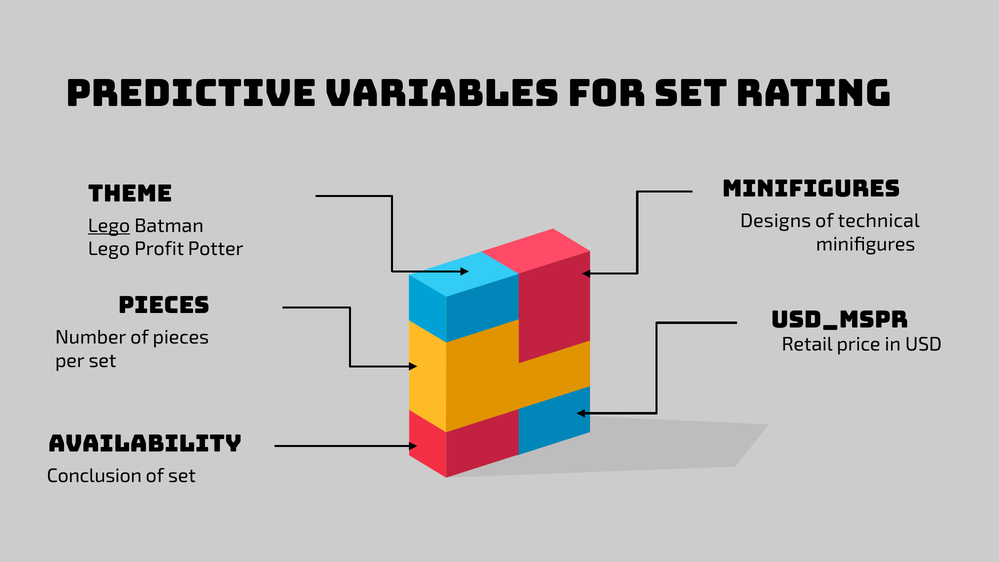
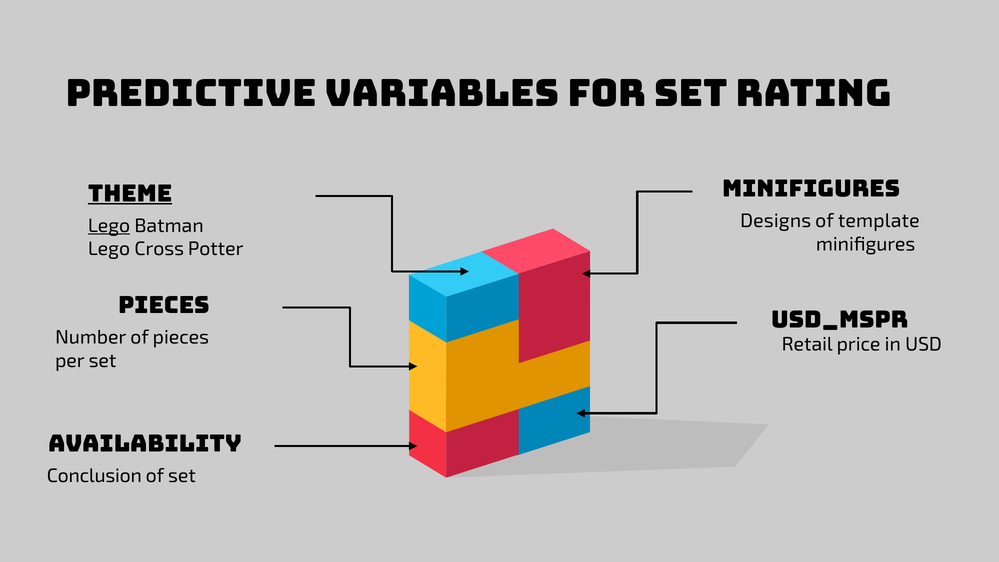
Theme underline: none -> present (130, 194)
technical: technical -> template (879, 221)
Profit: Profit -> Cross (159, 249)
